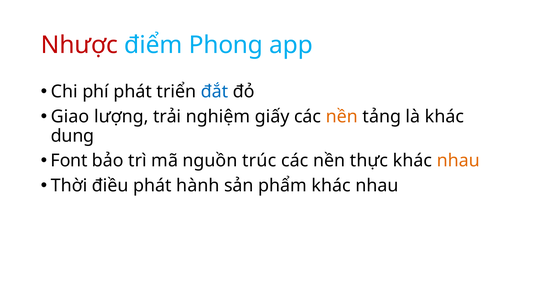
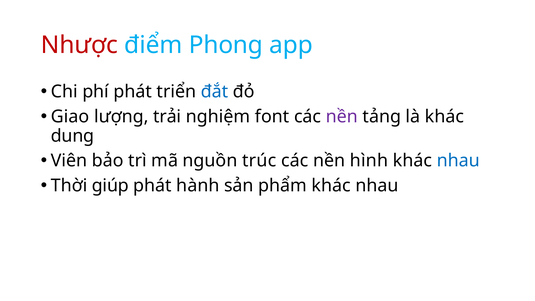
giấy: giấy -> font (272, 116)
nền colour: orange -> purple (342, 116)
Font: Font -> Viên (69, 161)
thực: thực -> hình (369, 161)
nhau colour: orange -> blue (458, 161)
điều: điều -> giúp (110, 185)
